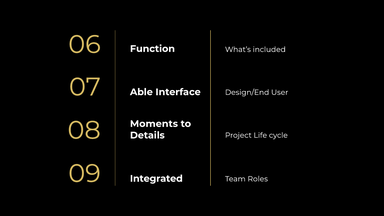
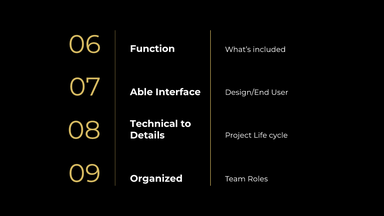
Moments: Moments -> Technical (154, 124)
Integrated: Integrated -> Organized (156, 179)
